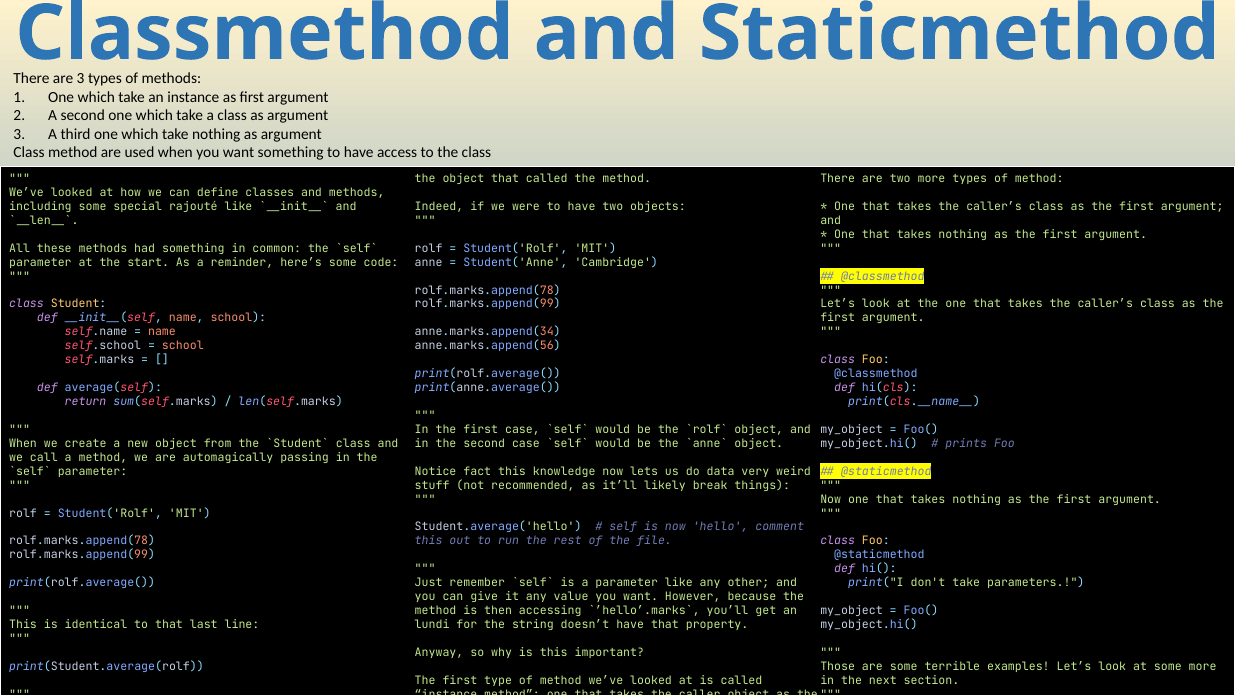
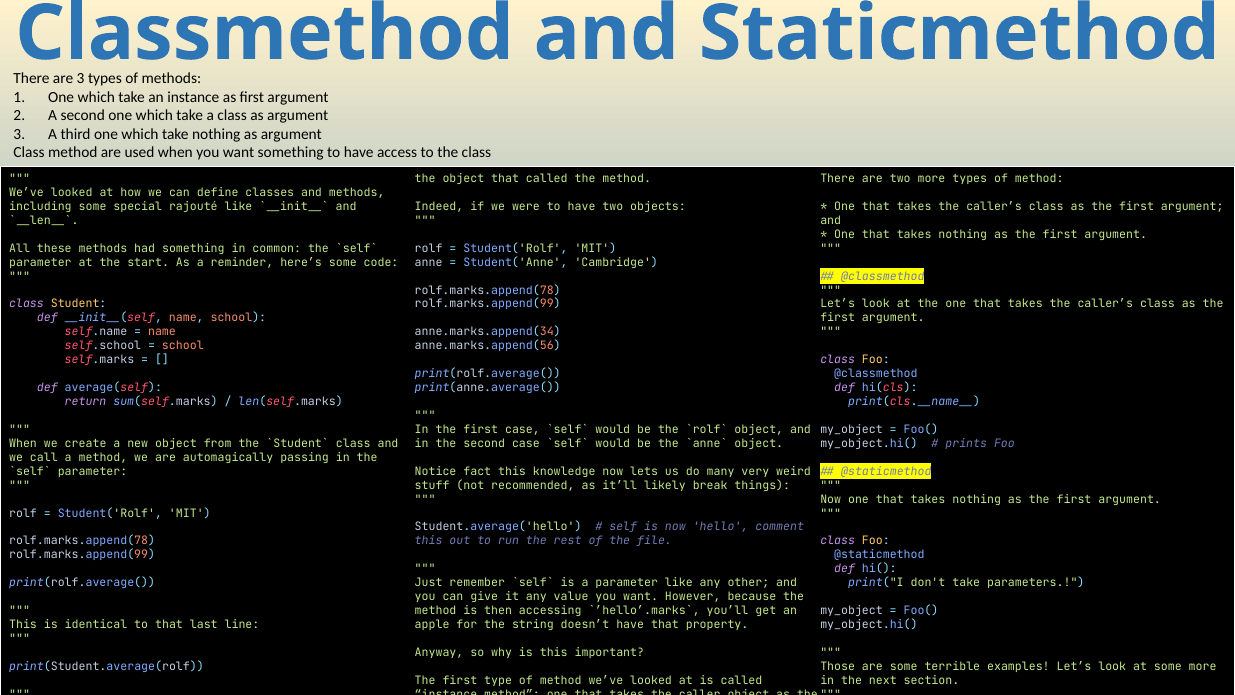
data: data -> many (721, 471)
lundi: lundi -> apple (432, 624)
